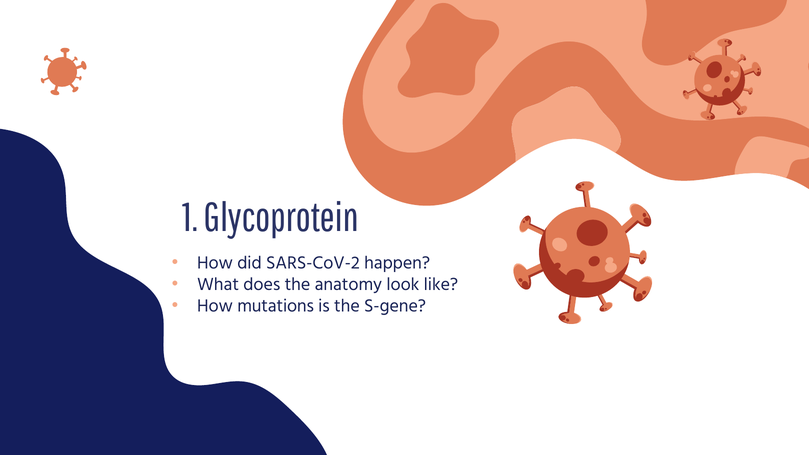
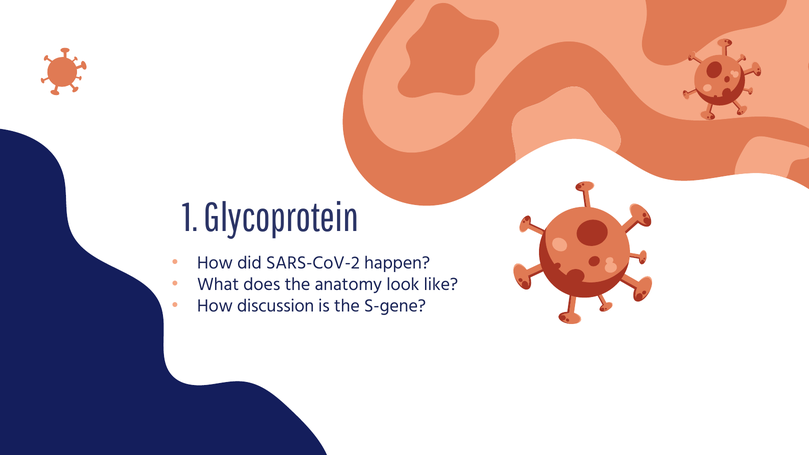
mutations: mutations -> discussion (276, 306)
